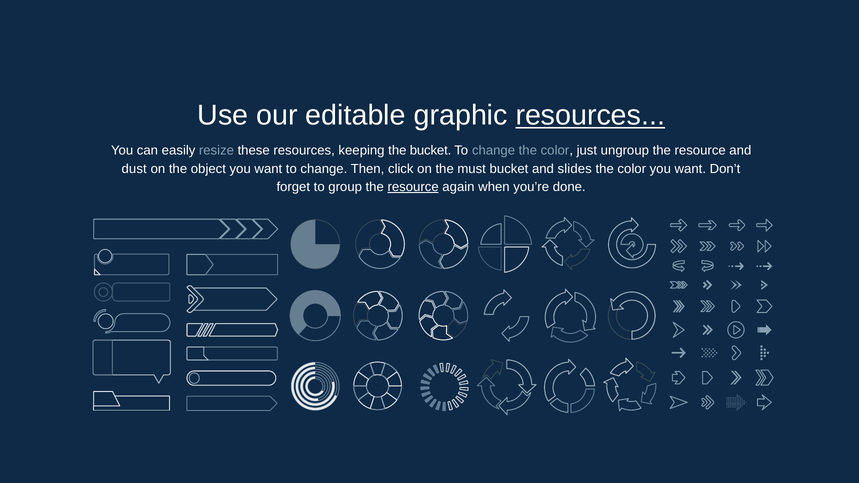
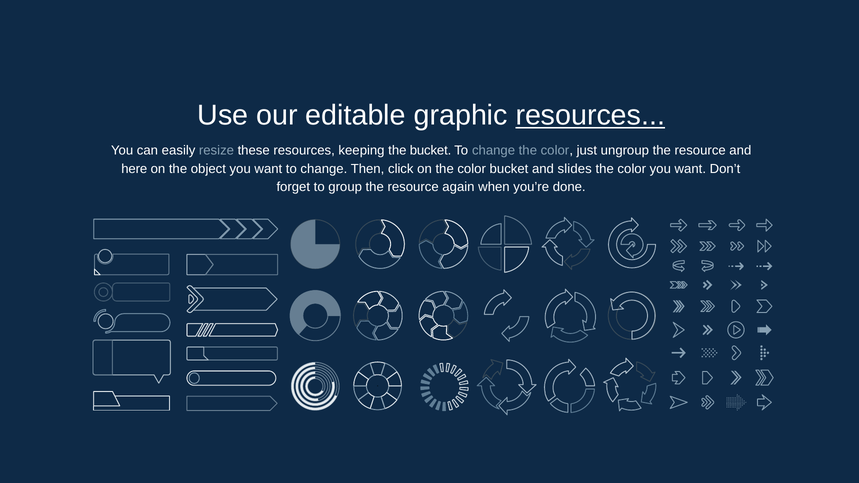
dust: dust -> here (134, 169)
on the must: must -> color (472, 169)
resource underline: present -> none (413, 187)
